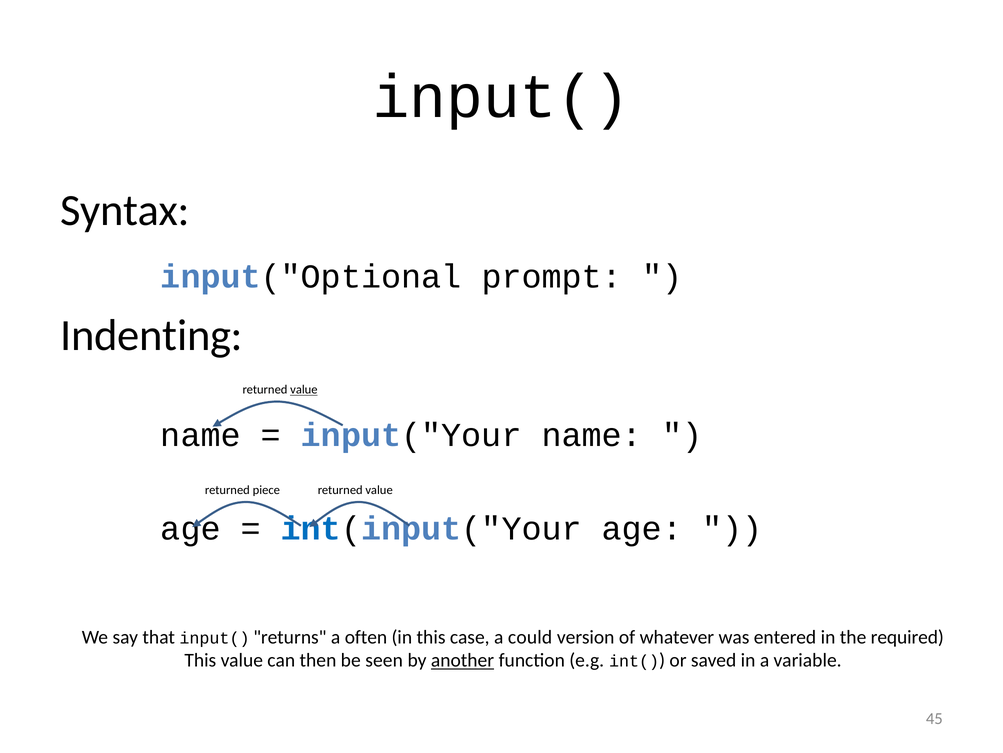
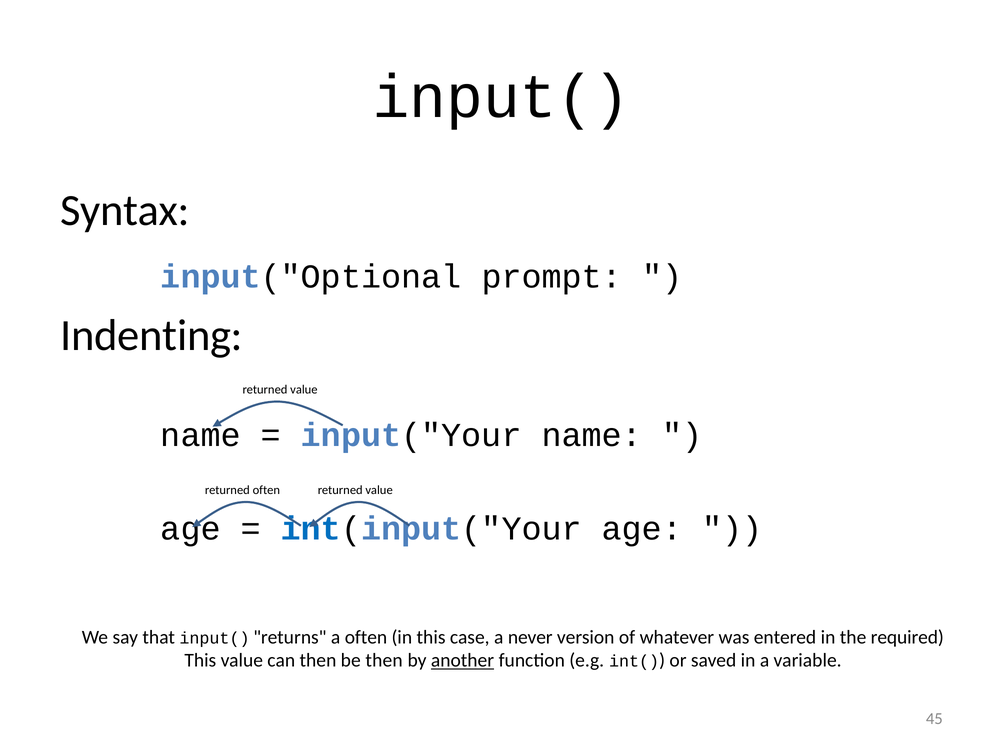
value underline: present -> none (304, 389)
returned piece: piece -> often (266, 490)
could: could -> never (530, 636)
be seen: seen -> then (384, 660)
